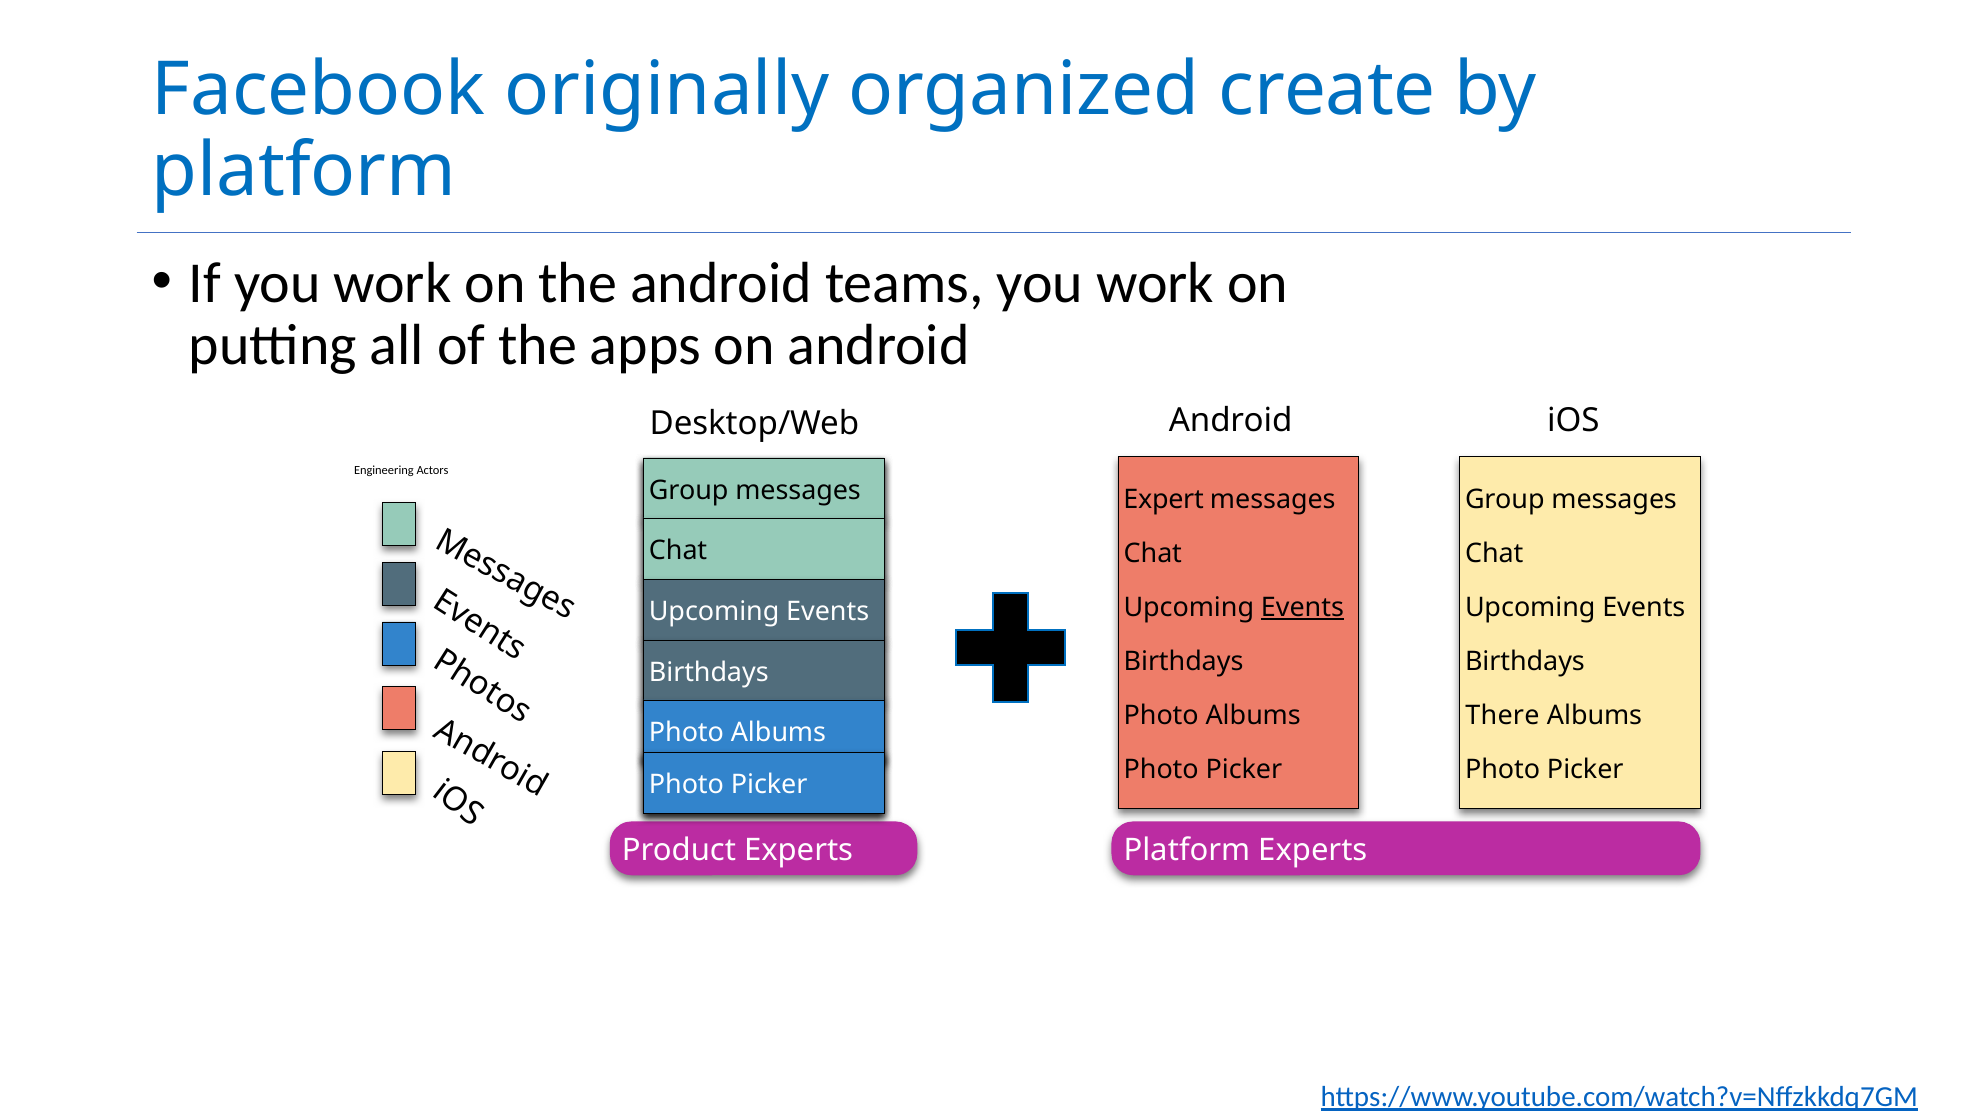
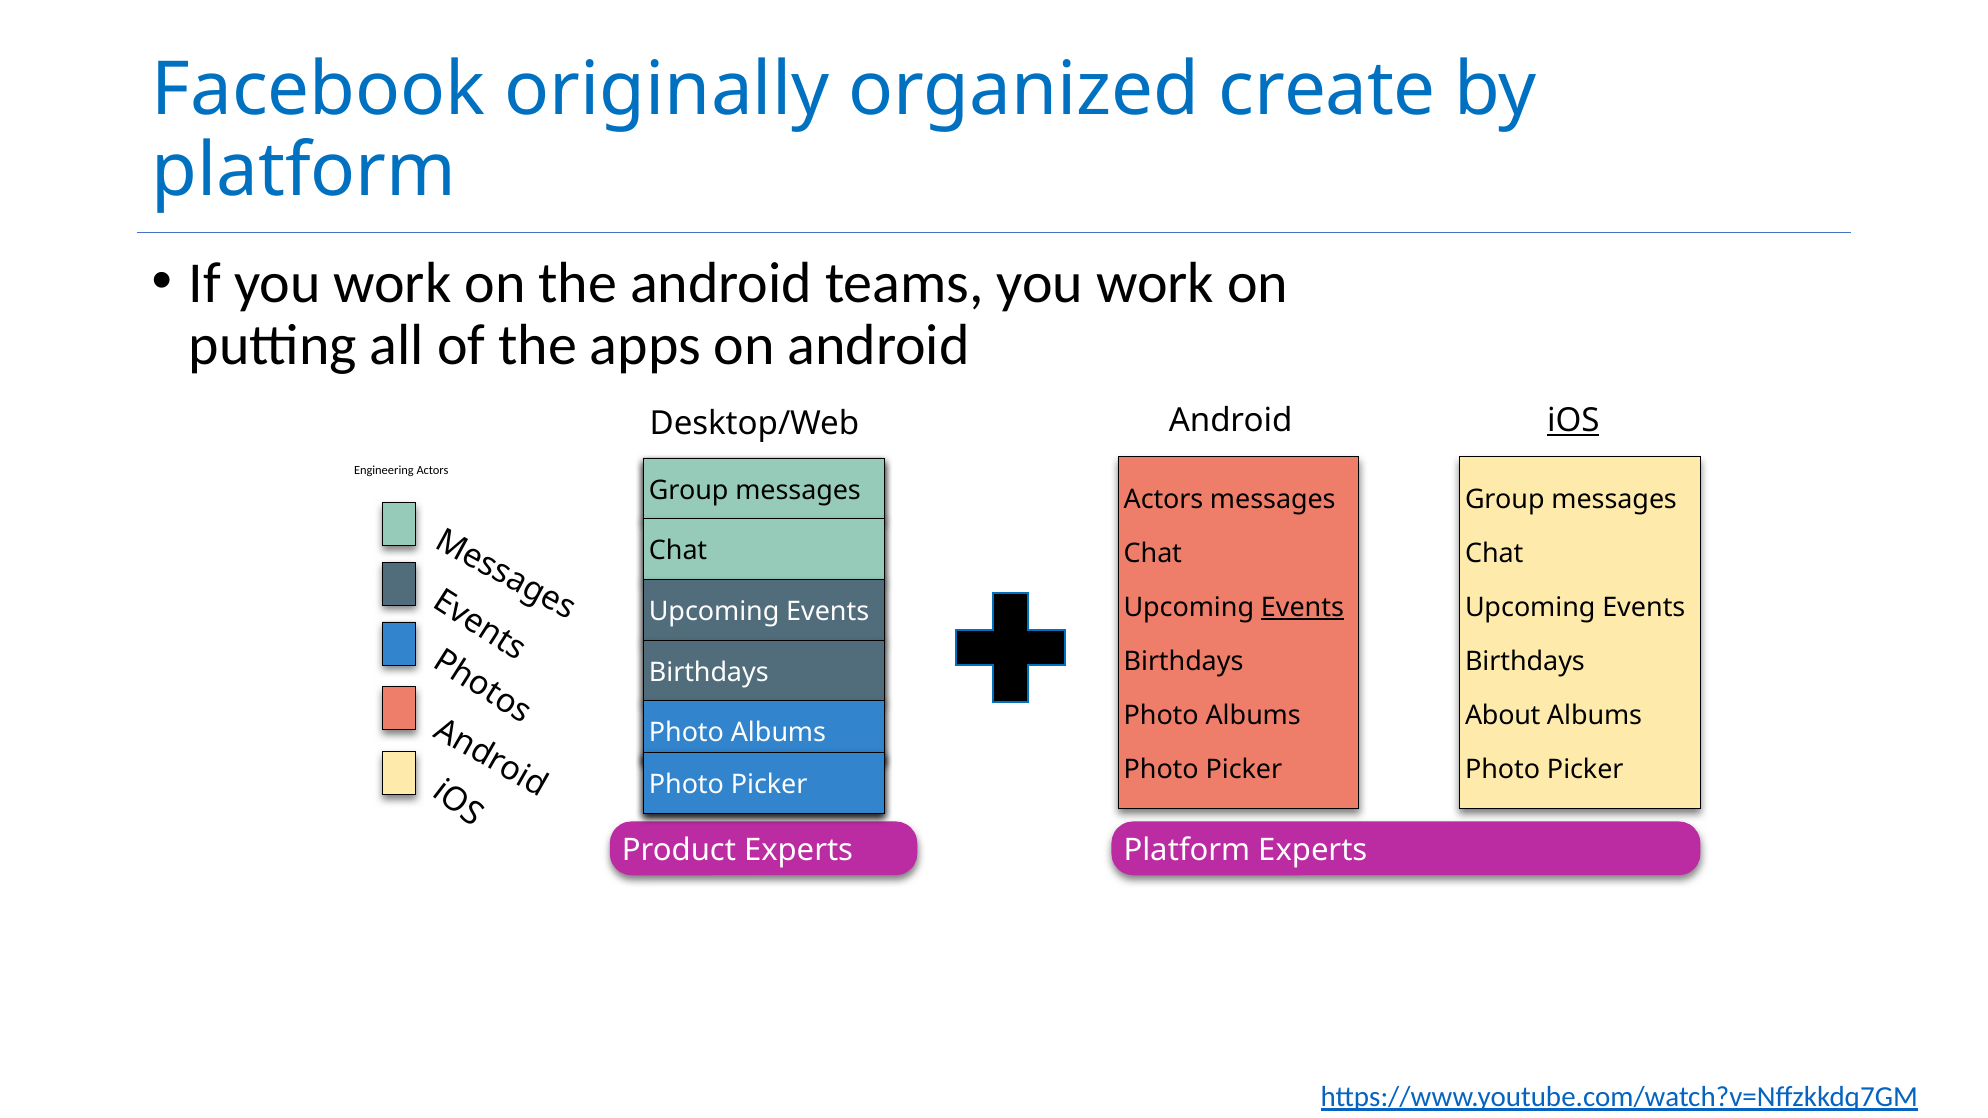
iOS underline: none -> present (1573, 421)
Expert: Expert -> Actors (1163, 499)
There: There -> About (1503, 716)
